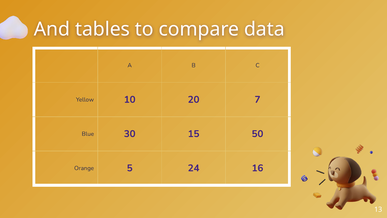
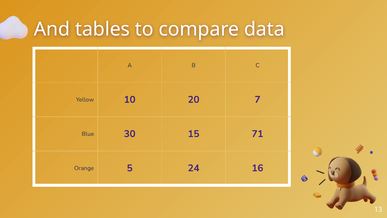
50: 50 -> 71 (257, 134)
